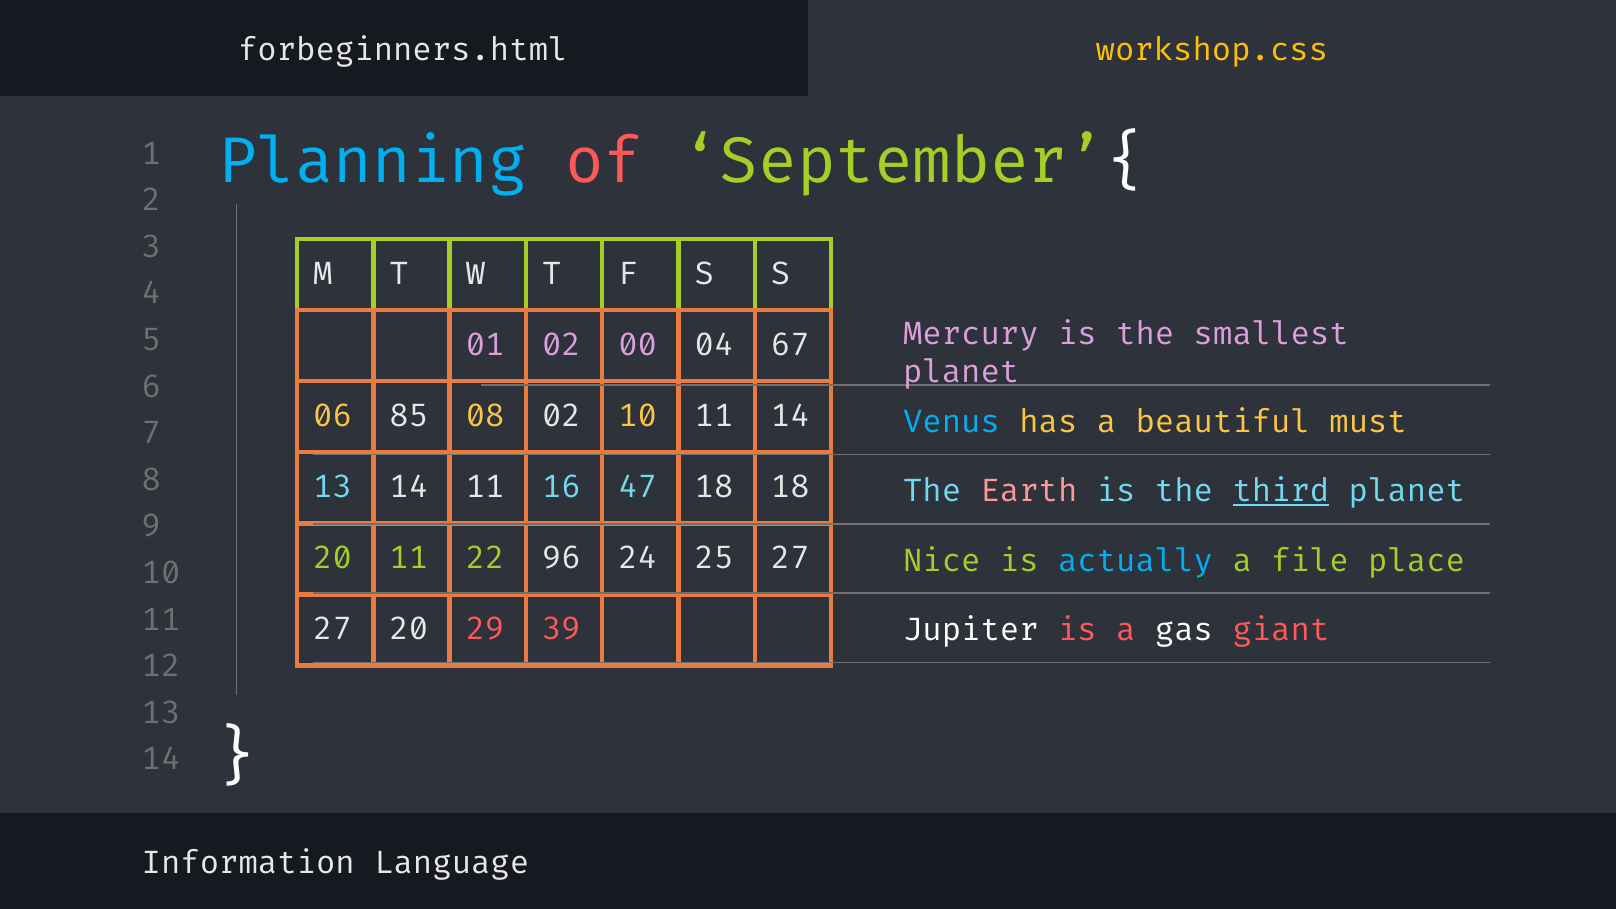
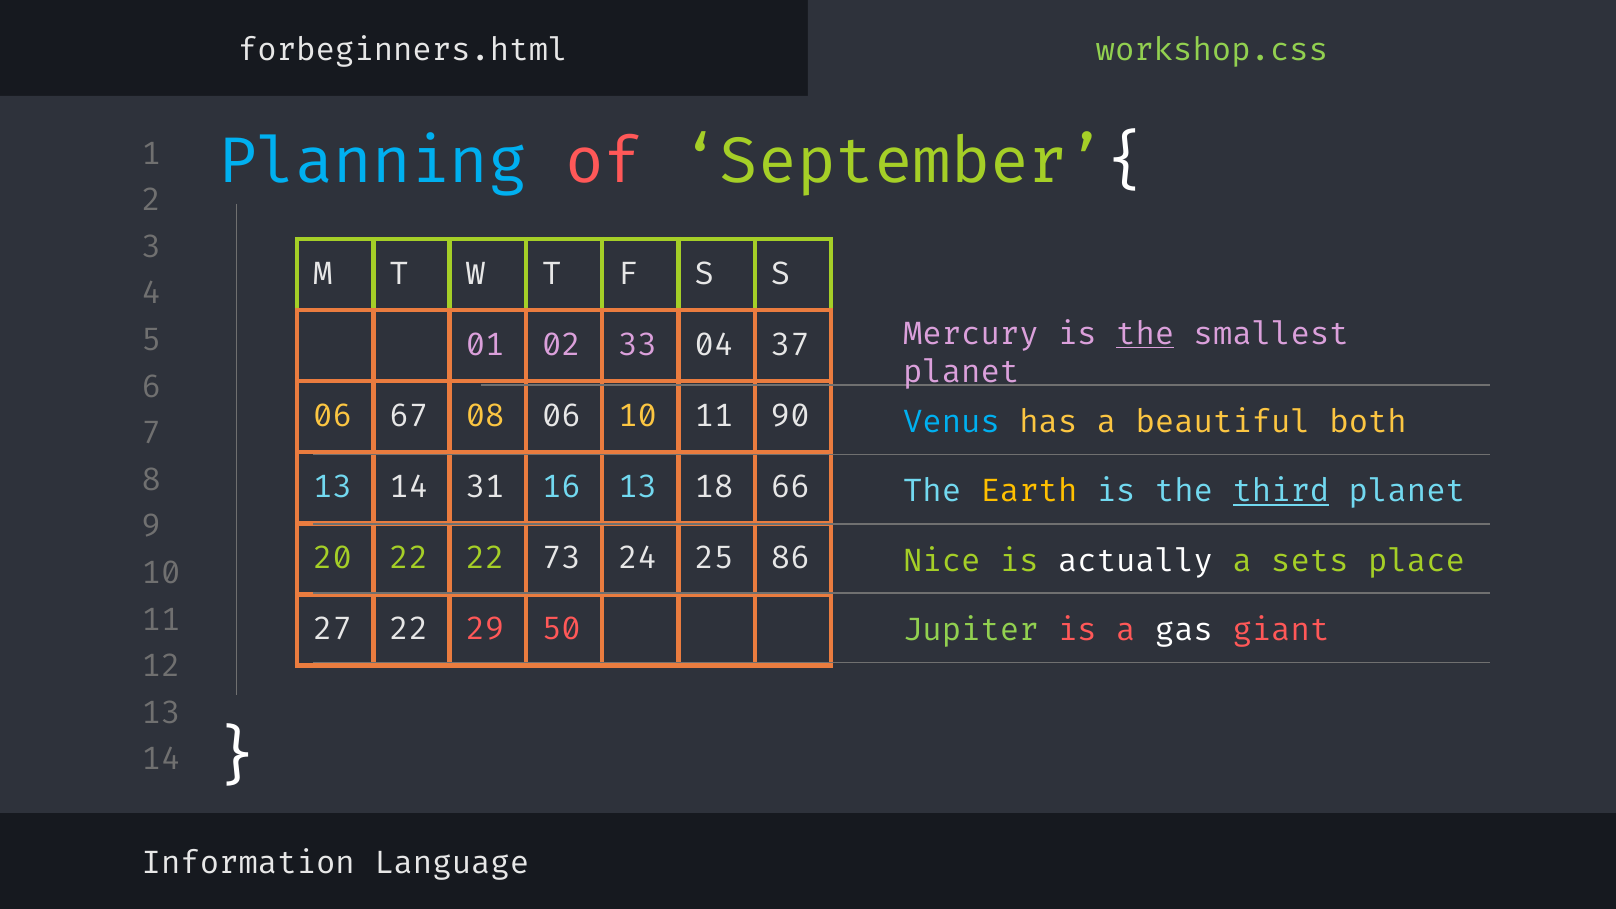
workshop.css colour: yellow -> light green (1212, 50)
the underline: none -> present (1145, 334)
00: 00 -> 33 (638, 345)
67: 67 -> 37 (790, 345)
85: 85 -> 67 (409, 416)
08 02: 02 -> 06 (561, 416)
11 14: 14 -> 90 (790, 416)
must: must -> both (1368, 422)
14 11: 11 -> 31 (485, 487)
16 47: 47 -> 13 (638, 487)
18 18: 18 -> 66 (790, 487)
Earth colour: pink -> yellow (1029, 491)
20 11: 11 -> 22 (409, 558)
96: 96 -> 73 (561, 558)
25 27: 27 -> 86 (790, 558)
actually colour: light blue -> white (1136, 561)
file: file -> sets (1310, 561)
27 20: 20 -> 22 (409, 629)
39: 39 -> 50 (561, 629)
Jupiter colour: white -> light green (971, 630)
